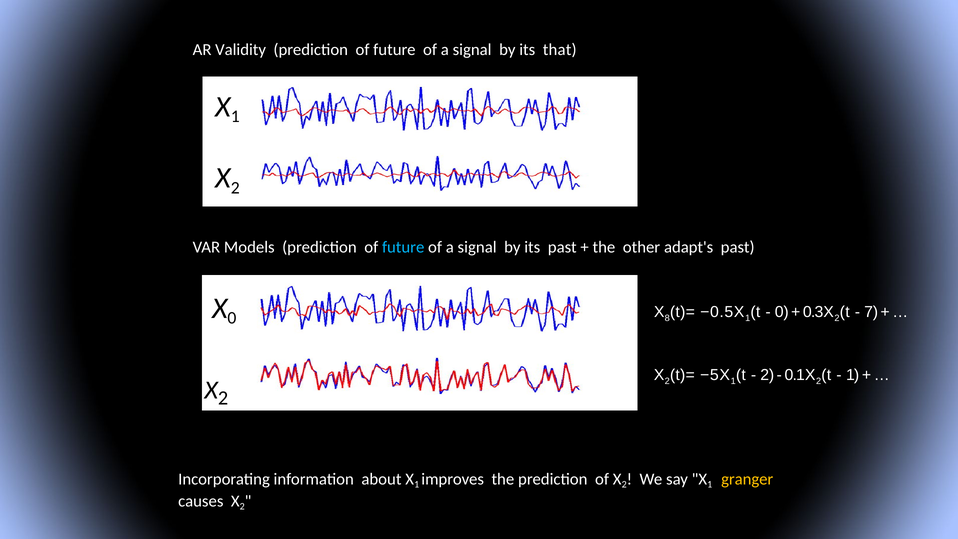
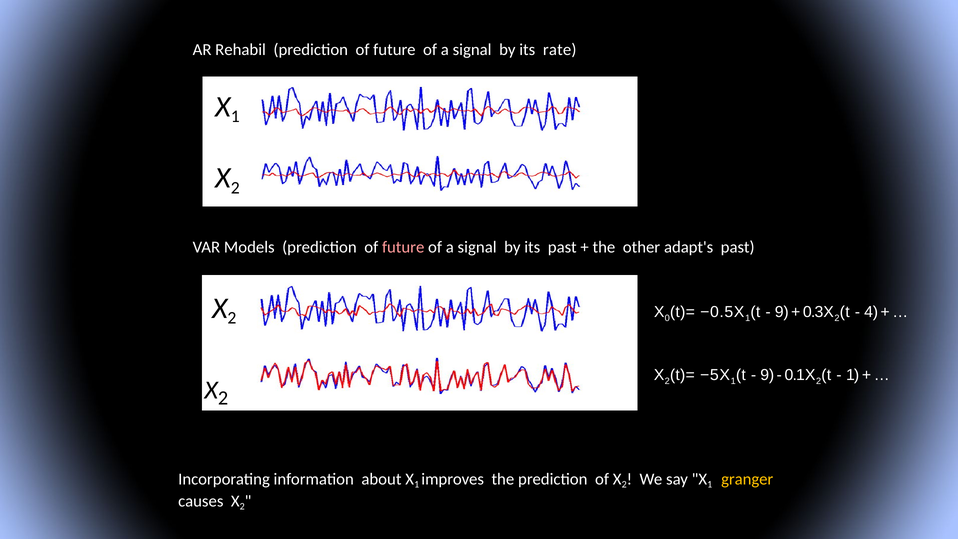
Validity: Validity -> Rehabil (241, 50)
that: that -> rate (560, 50)
future colour: light blue -> pink (403, 247)
0: 0 -> 2 (232, 318)
8: 8 -> 0 (667, 318)
0: 0 -> 9 (782, 312)
7: 7 -> 4 (871, 312)
2: 2 -> 9 (767, 375)
